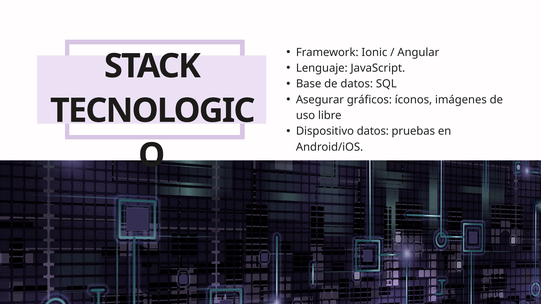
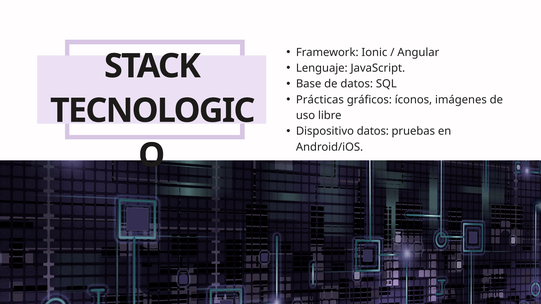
Asegurar: Asegurar -> Prácticas (320, 100)
